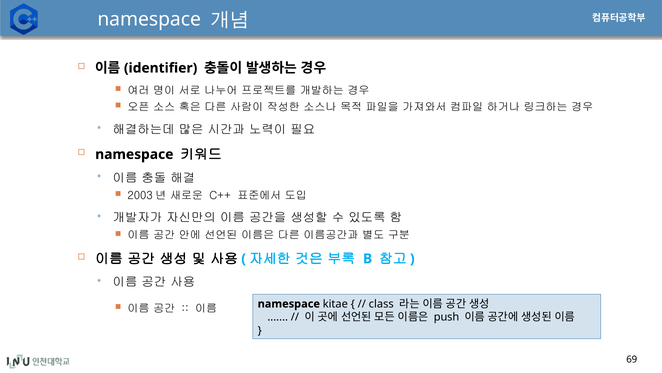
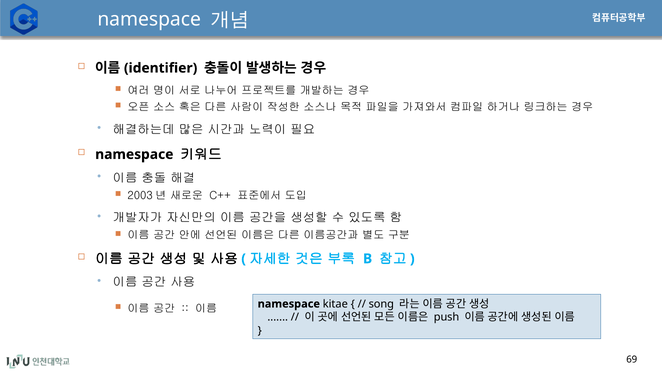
class: class -> song (381, 303)
